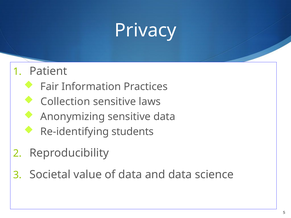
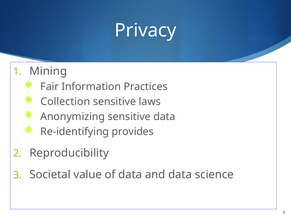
Patient: Patient -> Mining (48, 71)
students: students -> provides (133, 132)
